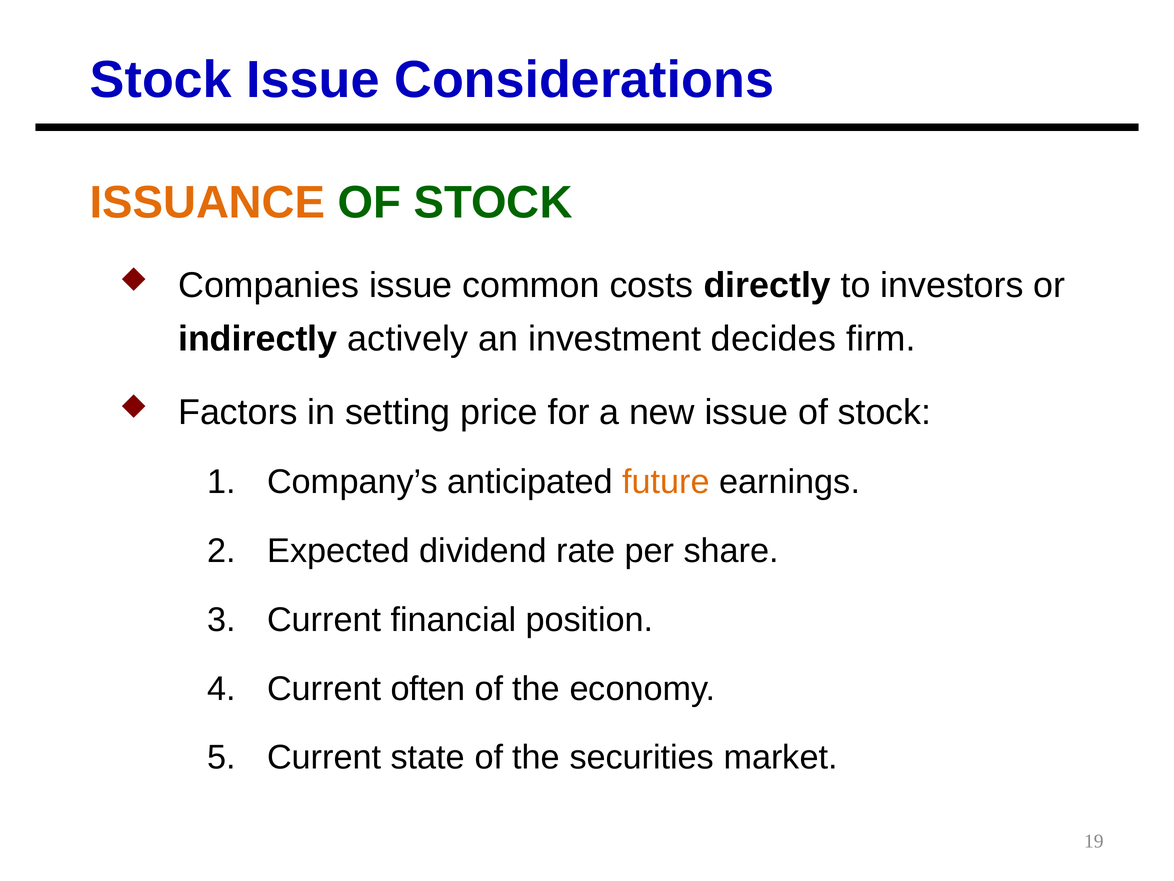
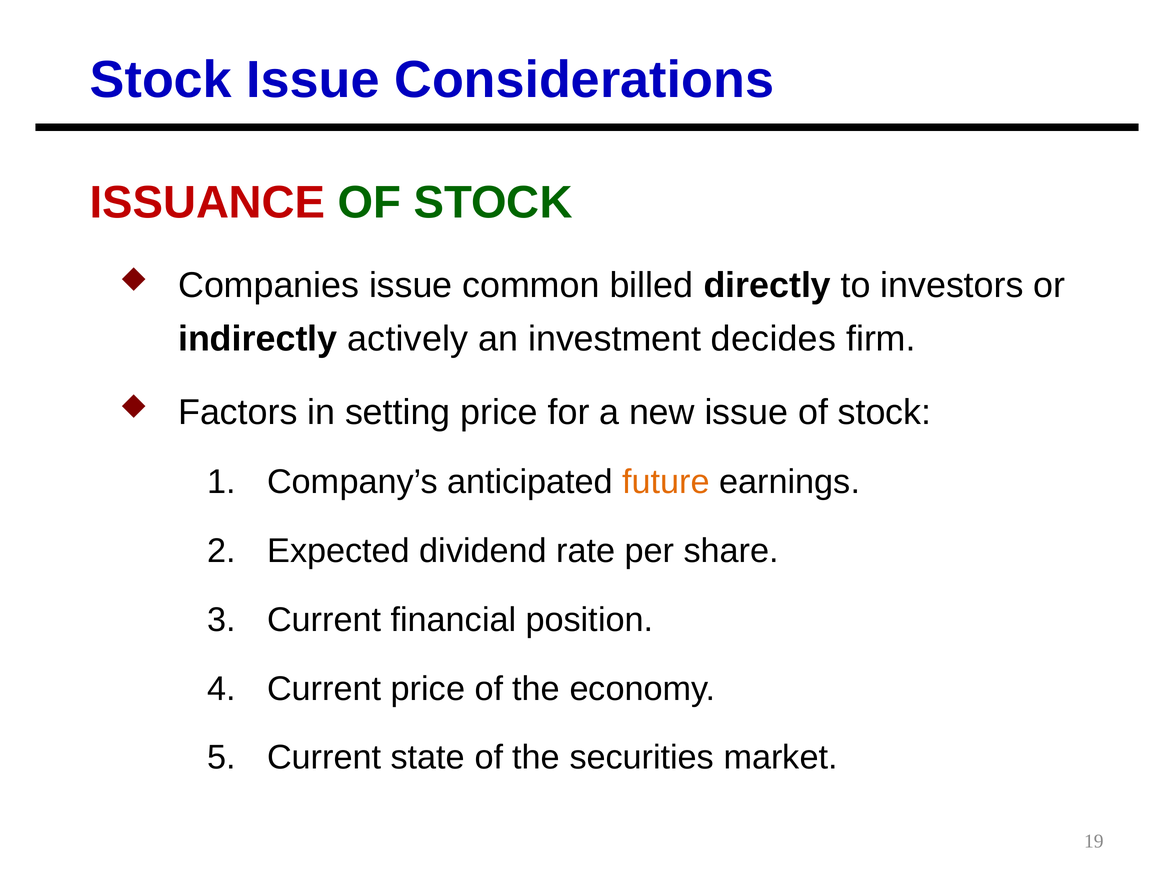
ISSUANCE colour: orange -> red (208, 203)
costs: costs -> billed (651, 285)
Current often: often -> price (428, 688)
